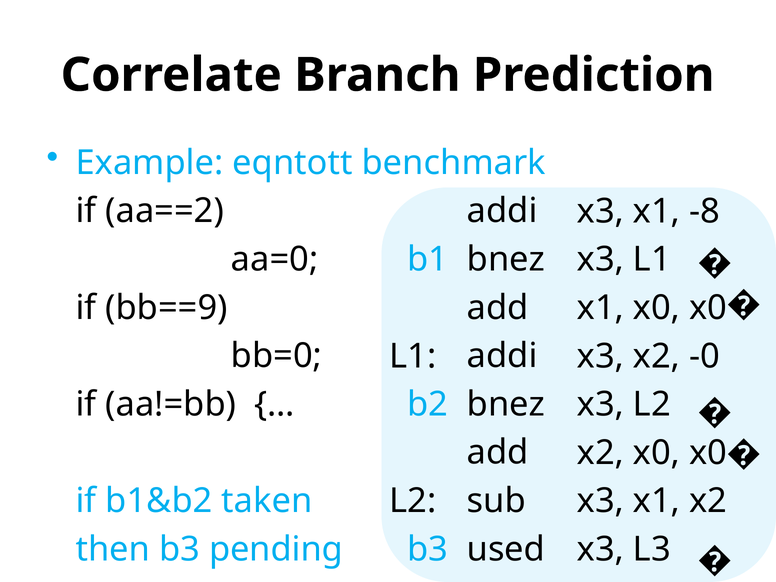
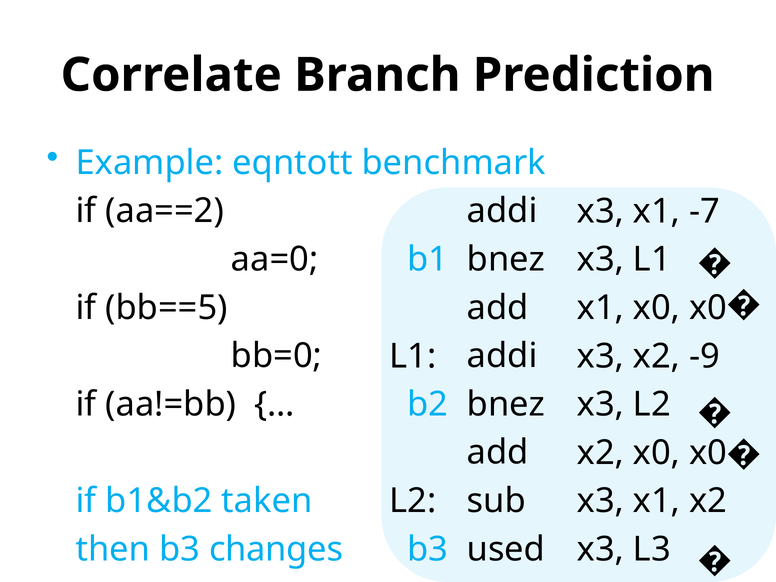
-8: -8 -> -7 (705, 211)
bb==9: bb==9 -> bb==5 (166, 308)
-0: -0 -> -9 (705, 356)
pending: pending -> changes (276, 549)
